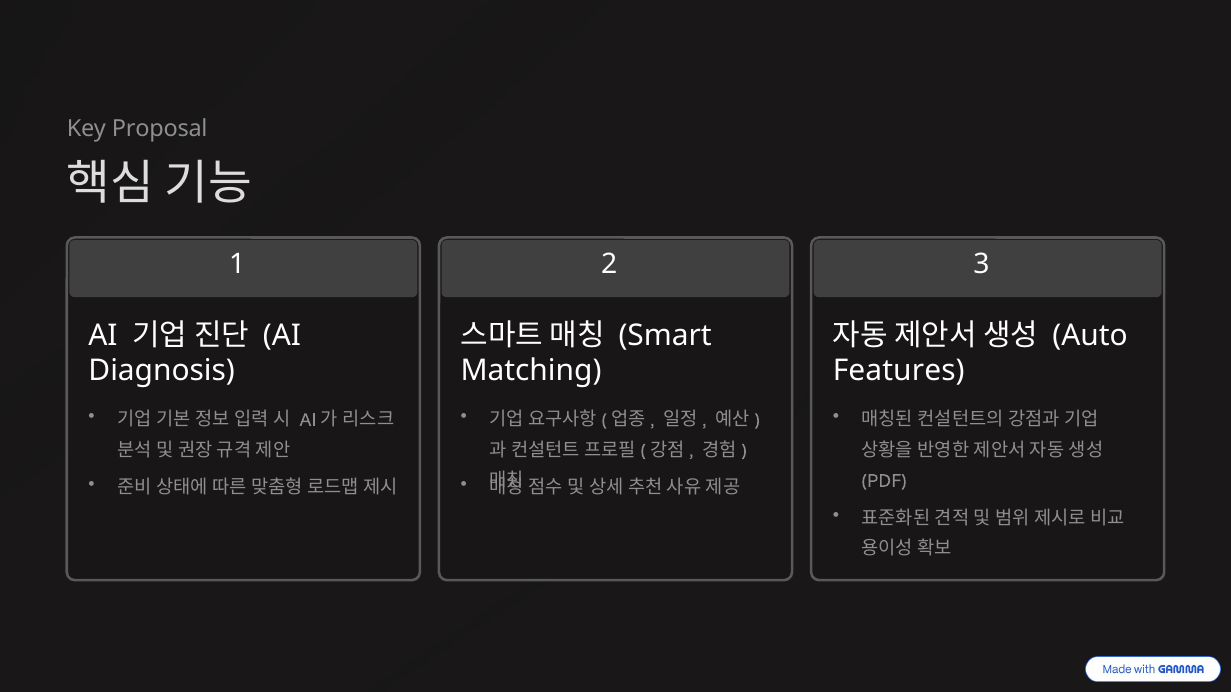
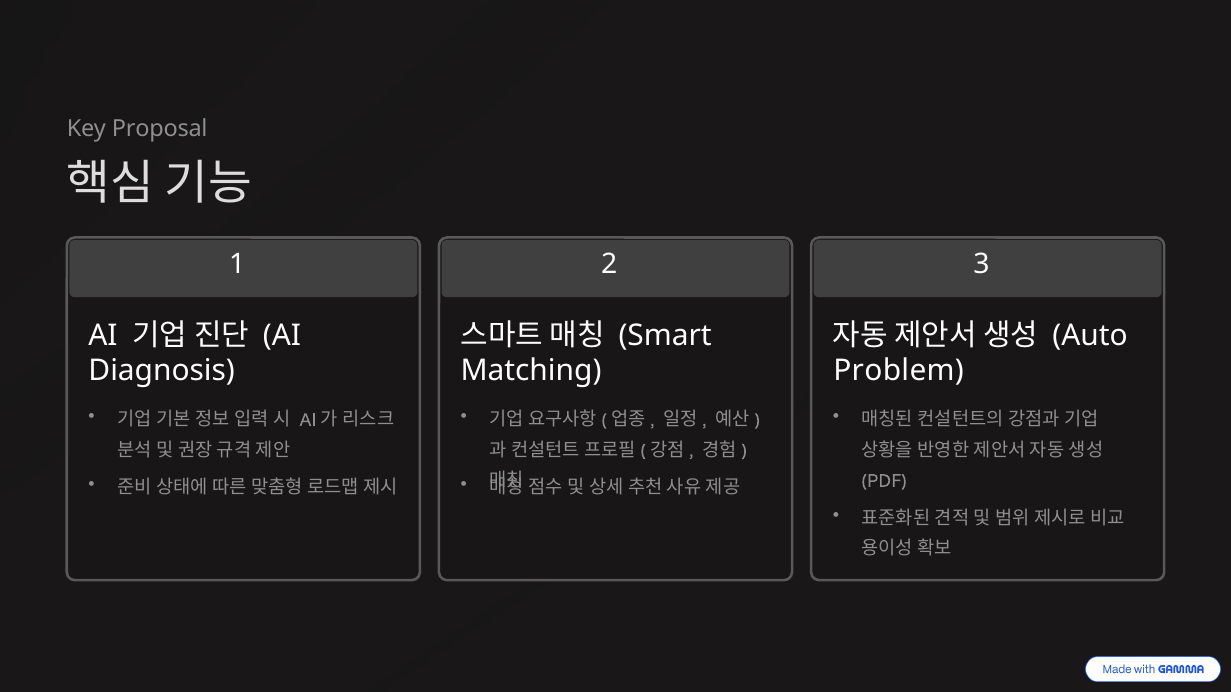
Features: Features -> Problem (899, 371)
